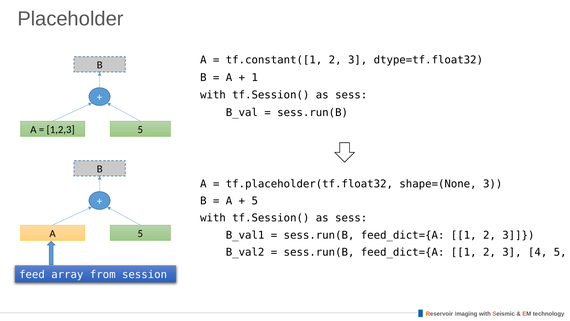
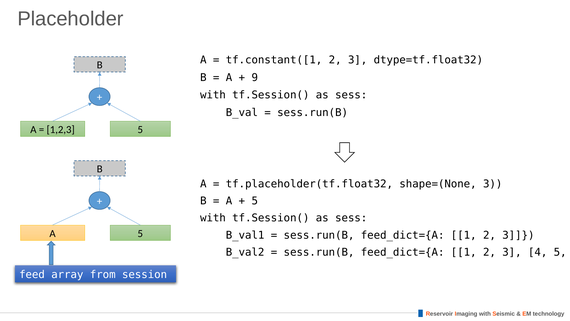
1: 1 -> 9 (255, 77)
